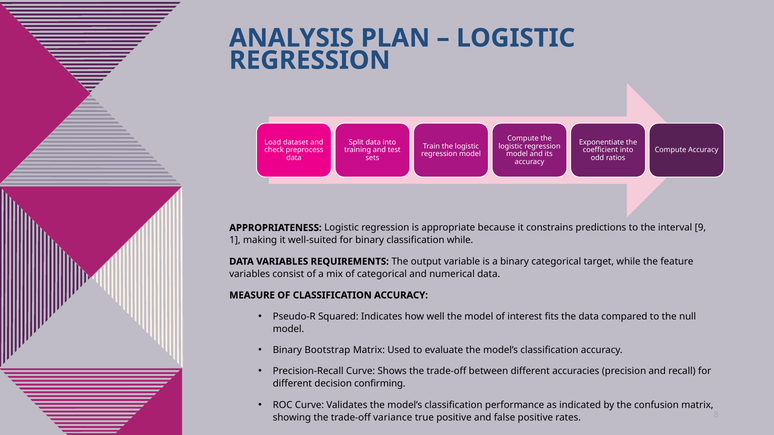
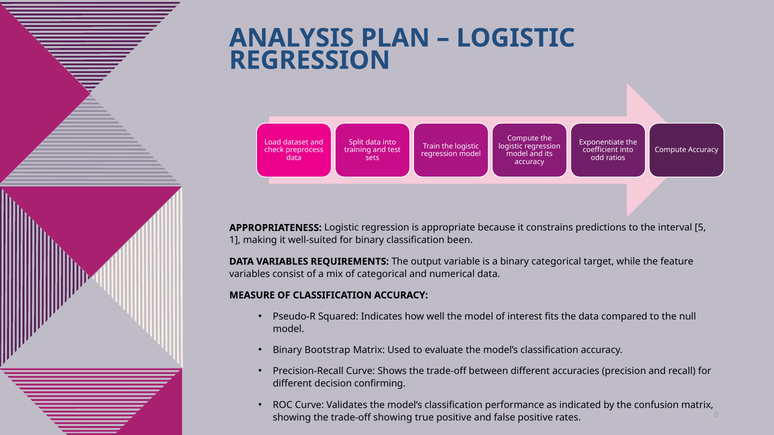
9: 9 -> 5 (700, 228)
classification while: while -> been (460, 241)
trade-off variance: variance -> showing (393, 418)
